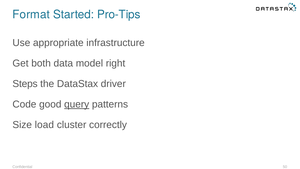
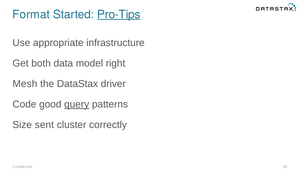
Pro-Tips underline: none -> present (119, 14)
Steps: Steps -> Mesh (25, 84)
load: load -> sent (44, 125)
